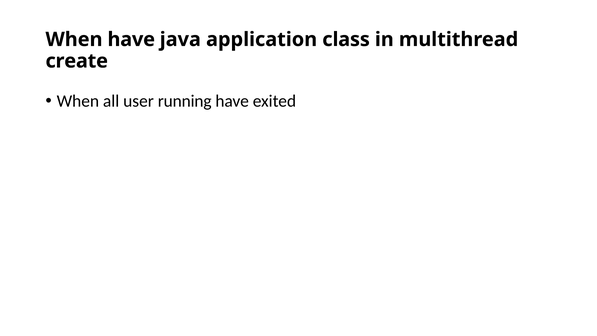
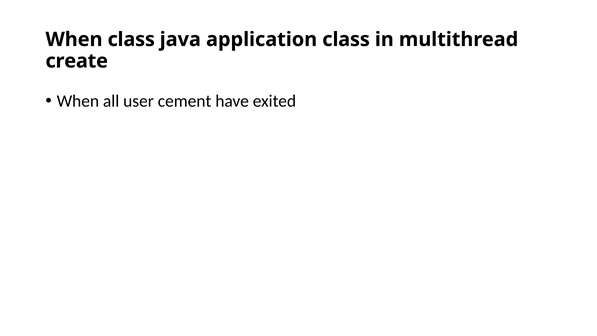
When have: have -> class (131, 39)
running: running -> cement (185, 101)
